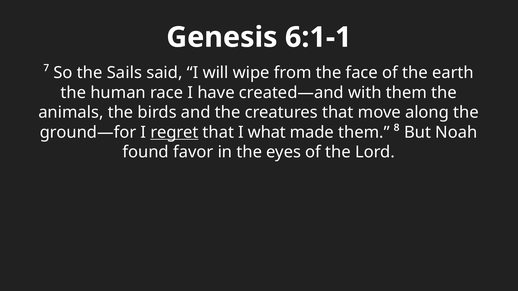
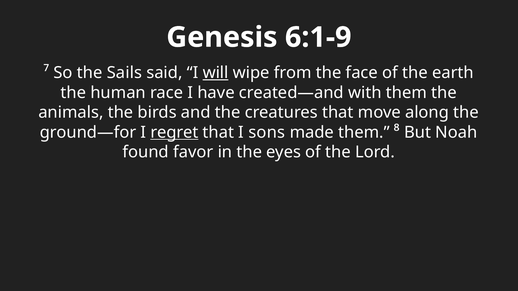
6:1-1: 6:1-1 -> 6:1-9 (318, 37)
will underline: none -> present (216, 73)
what: what -> sons (267, 132)
